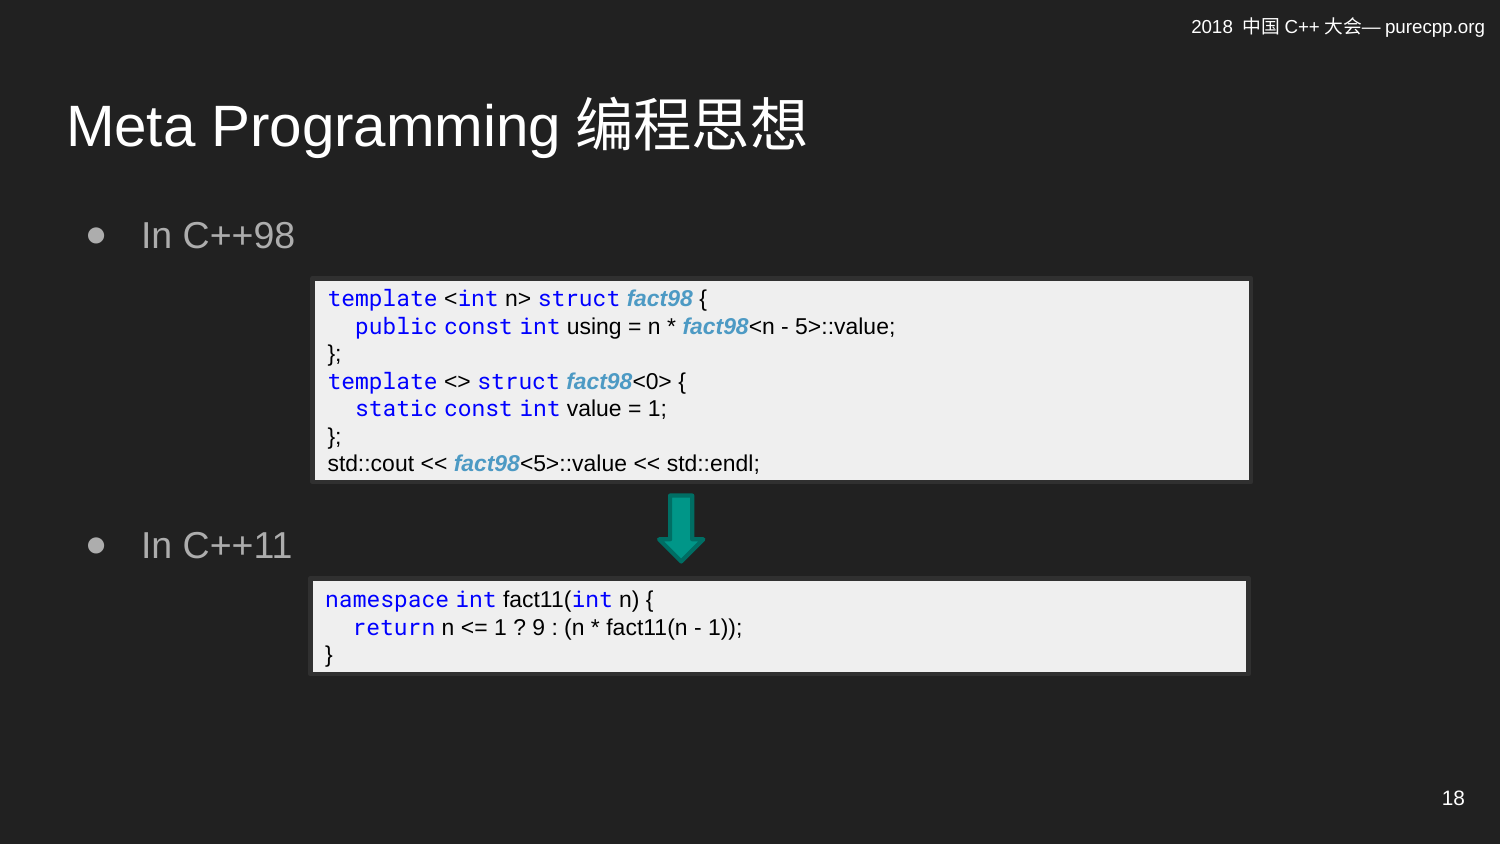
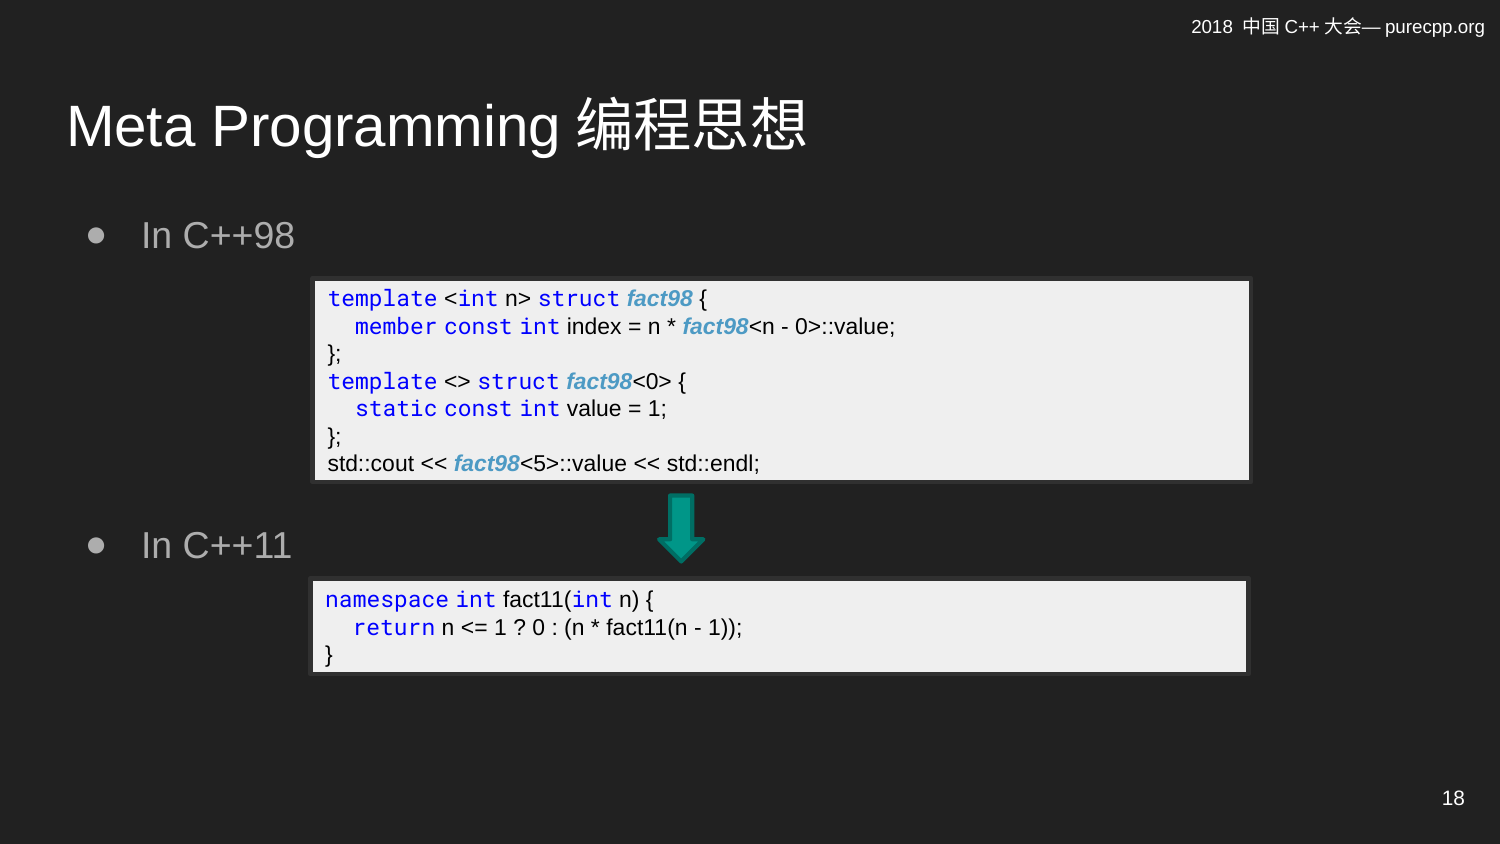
public: public -> member (396, 327)
using: using -> index (594, 327)
5>::value: 5>::value -> 0>::value (845, 327)
9: 9 -> 0 (539, 628)
